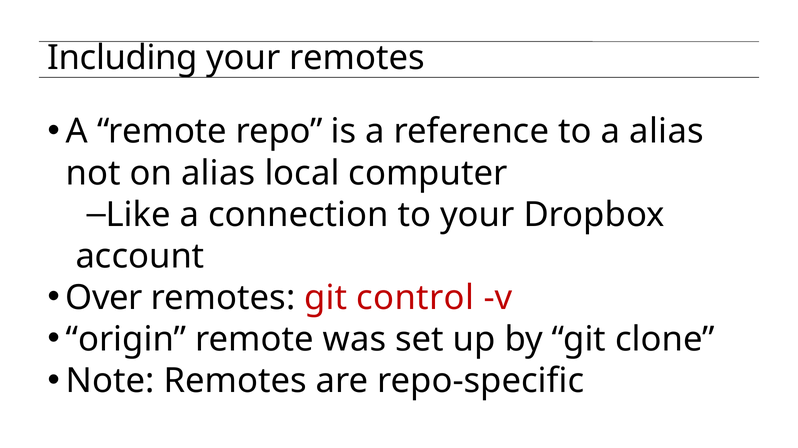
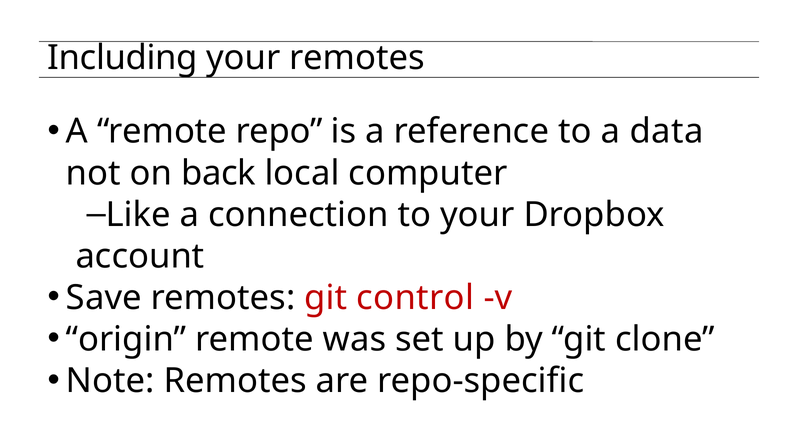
a alias: alias -> data (667, 132)
on alias: alias -> back (219, 173)
Over: Over -> Save (104, 298)
